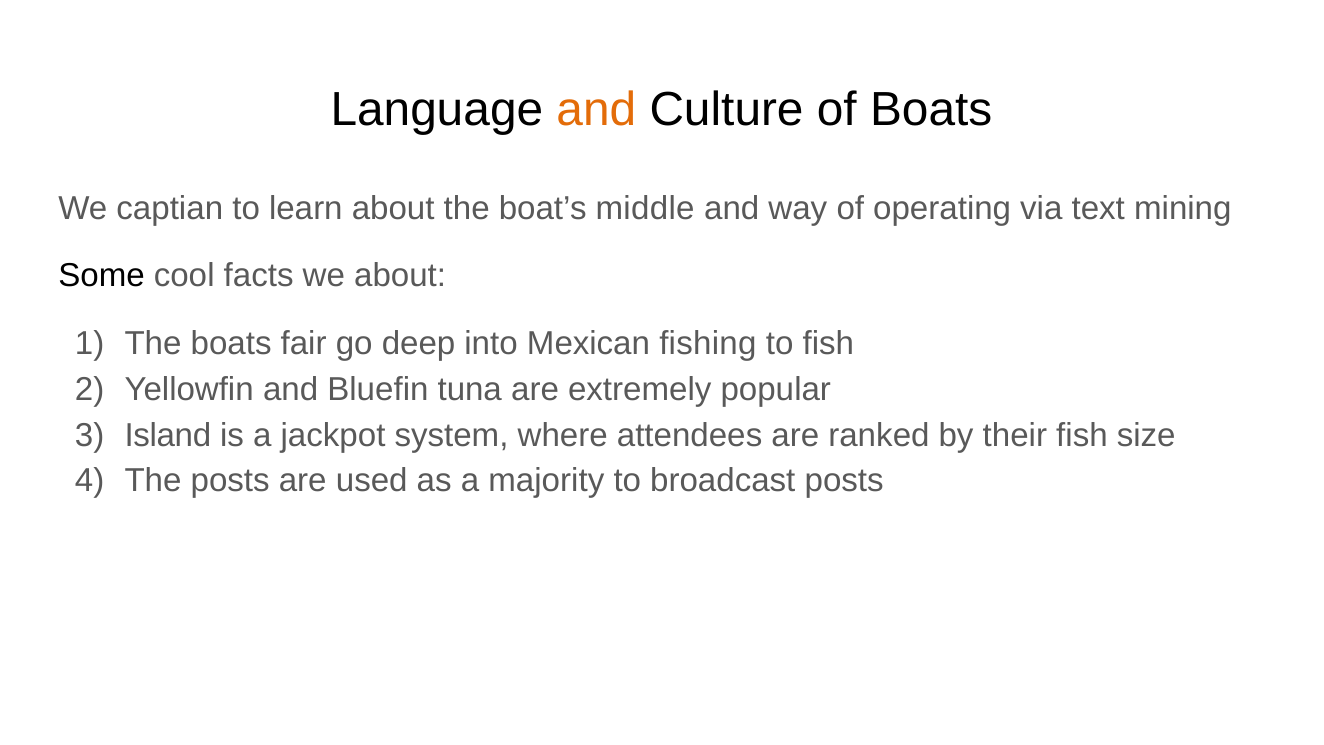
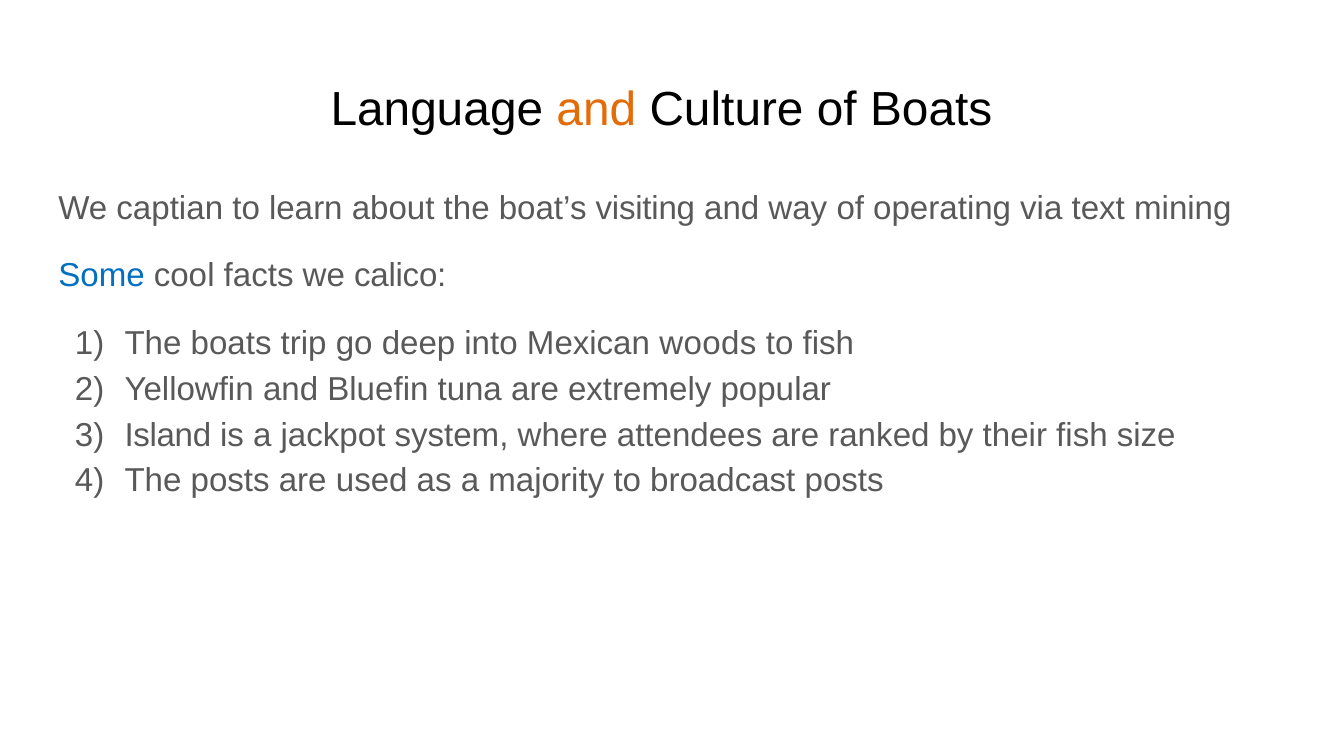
middle: middle -> visiting (645, 208)
Some colour: black -> blue (102, 276)
we about: about -> calico (400, 276)
fair: fair -> trip (304, 344)
fishing: fishing -> woods (708, 344)
